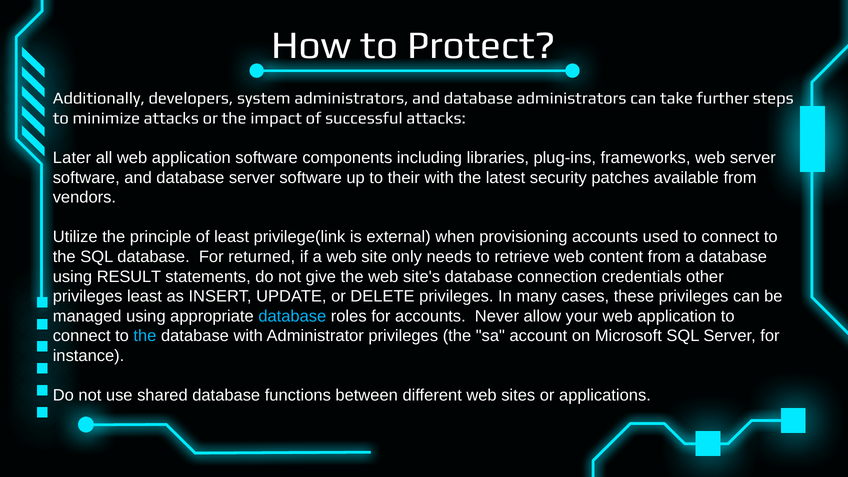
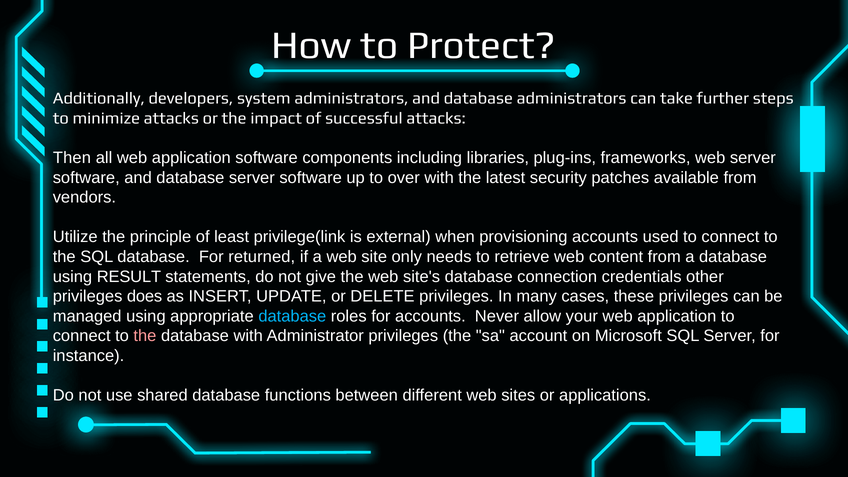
Later: Later -> Then (72, 158)
their: their -> over (404, 178)
privileges least: least -> does (145, 296)
the colour: light blue -> pink (145, 336)
